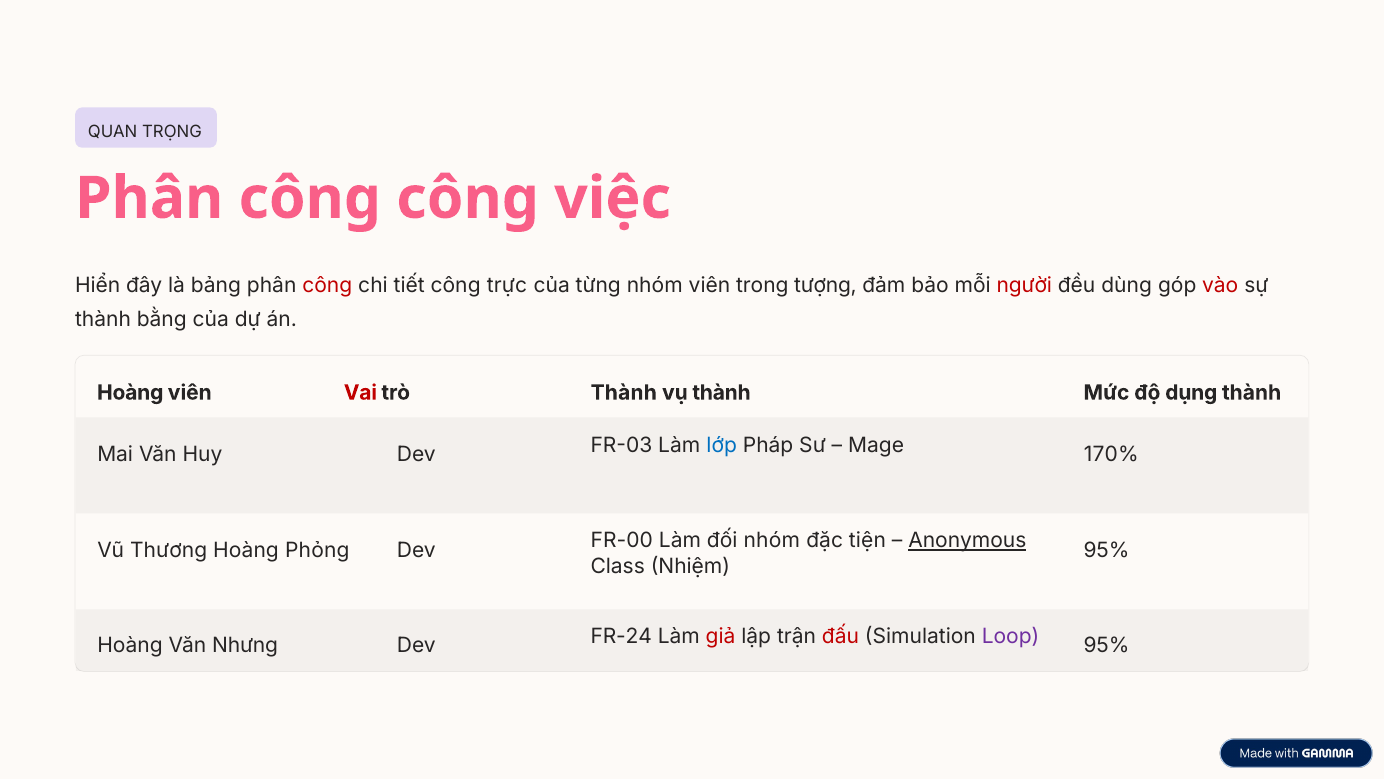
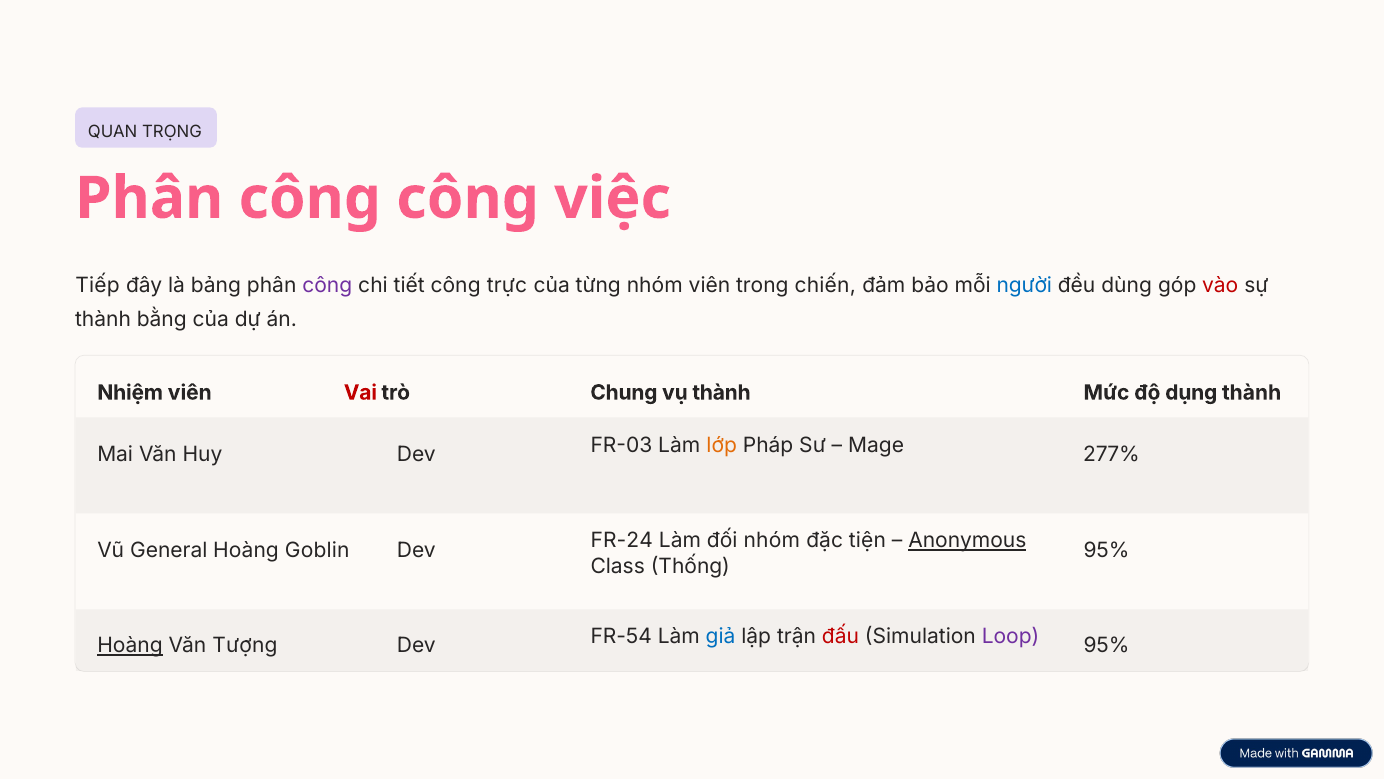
Hiển: Hiển -> Tiếp (97, 285)
công colour: red -> purple (327, 285)
tượng: tượng -> chiến (825, 285)
người colour: red -> blue (1024, 285)
Hoàng: Hoàng -> Nhiệm (130, 392)
trò Thành: Thành -> Chung (624, 392)
lớp colour: blue -> orange (722, 445)
170%: 170% -> 277% (1111, 454)
Thương: Thương -> General (169, 550)
Phỏng: Phỏng -> Goblin (317, 550)
FR-00: FR-00 -> FR-24 (622, 541)
Nhiệm: Nhiệm -> Thống (690, 566)
Hoàng underline: none -> present (130, 646)
Nhưng: Nhưng -> Tượng (245, 646)
FR-24: FR-24 -> FR-54 (621, 637)
giả colour: red -> blue (721, 637)
